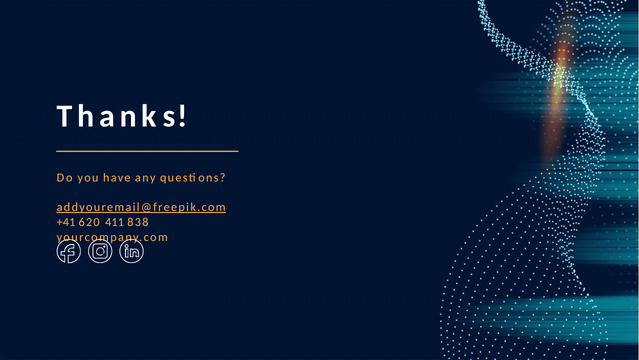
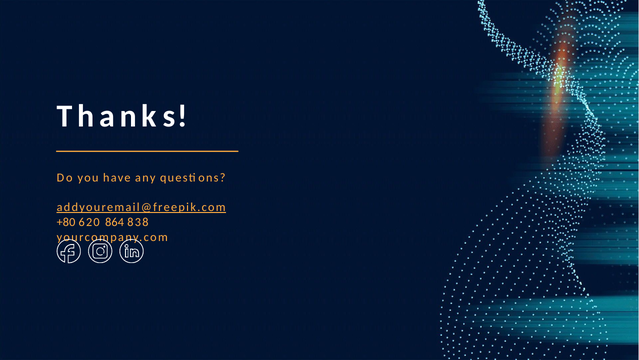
+41: +41 -> +80 (66, 222)
411: 411 -> 864 (115, 222)
